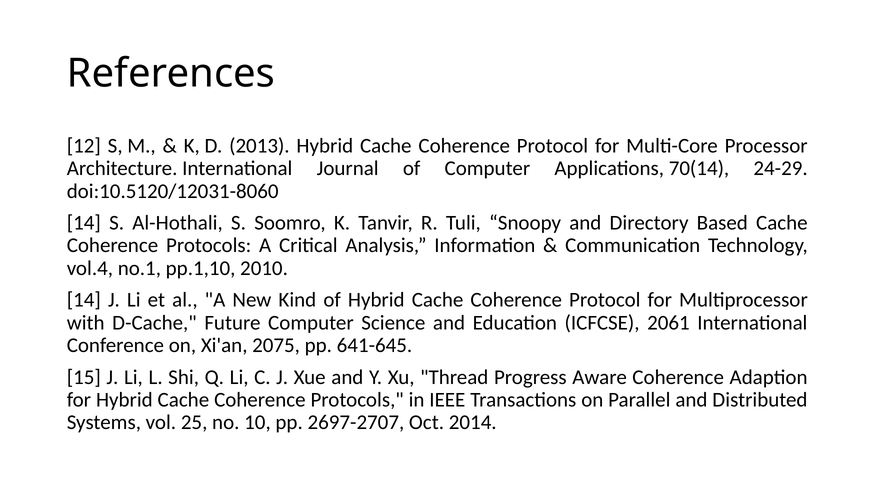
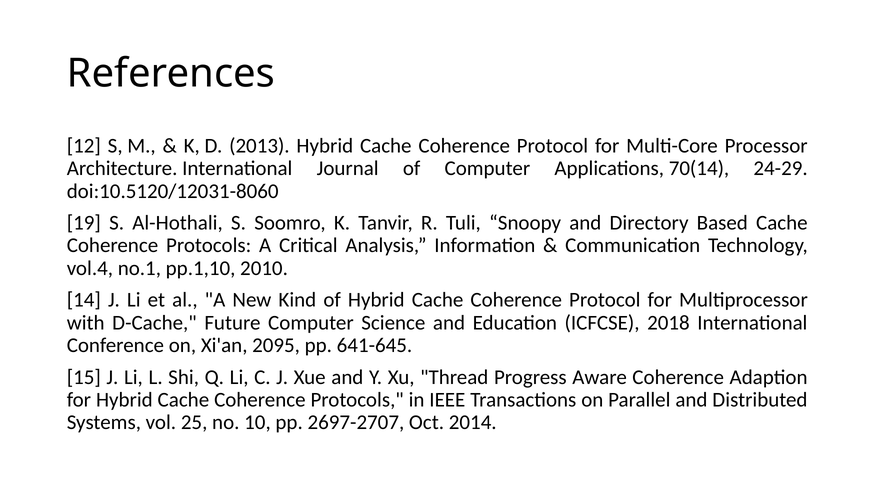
14: 14 -> 19 (84, 223)
2061: 2061 -> 2018 (668, 323)
2075: 2075 -> 2095 (276, 345)
